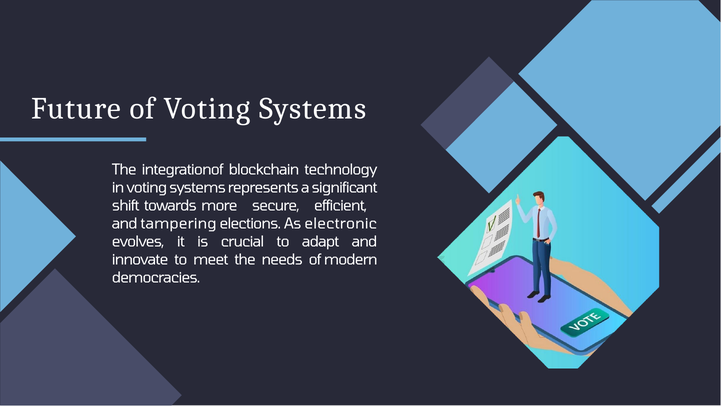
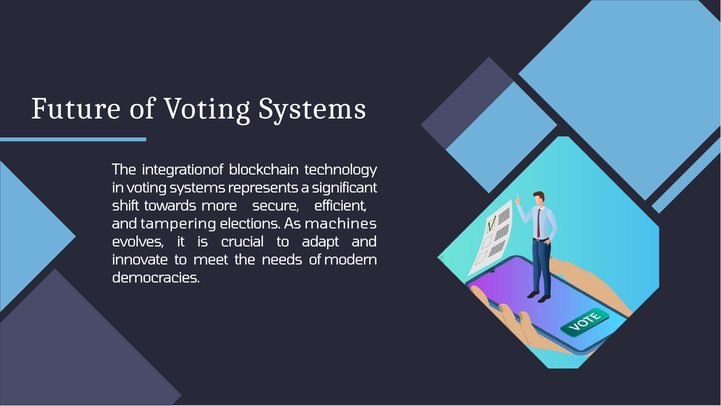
electronic: electronic -> machines (341, 224)
